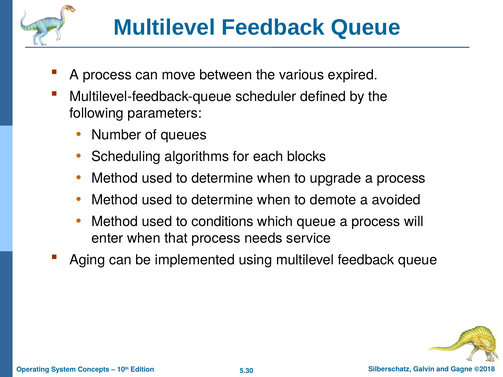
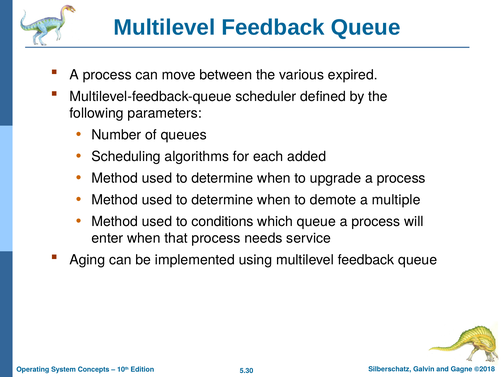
blocks: blocks -> added (307, 157)
avoided: avoided -> multiple (396, 200)
